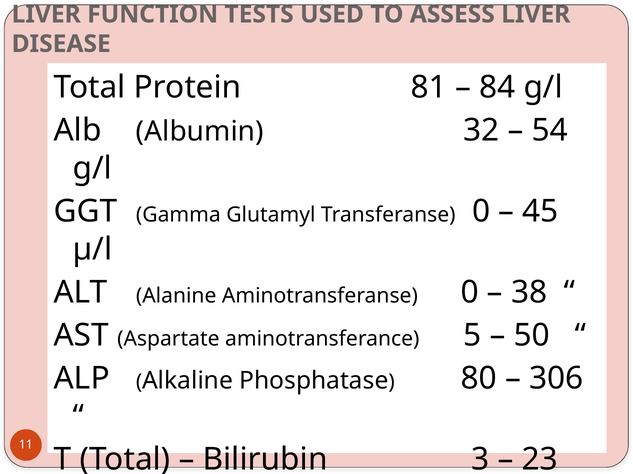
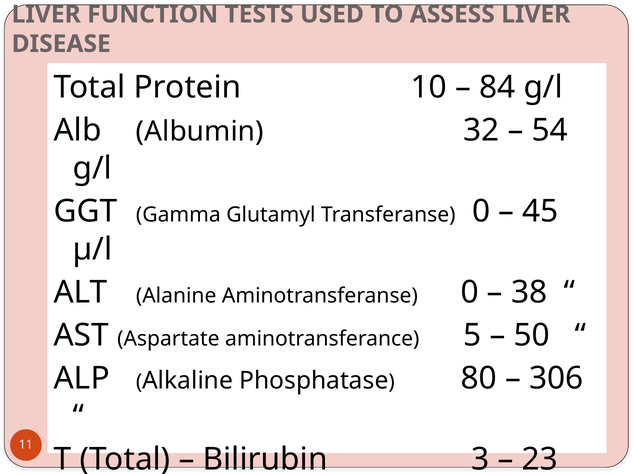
81: 81 -> 10 (429, 88)
